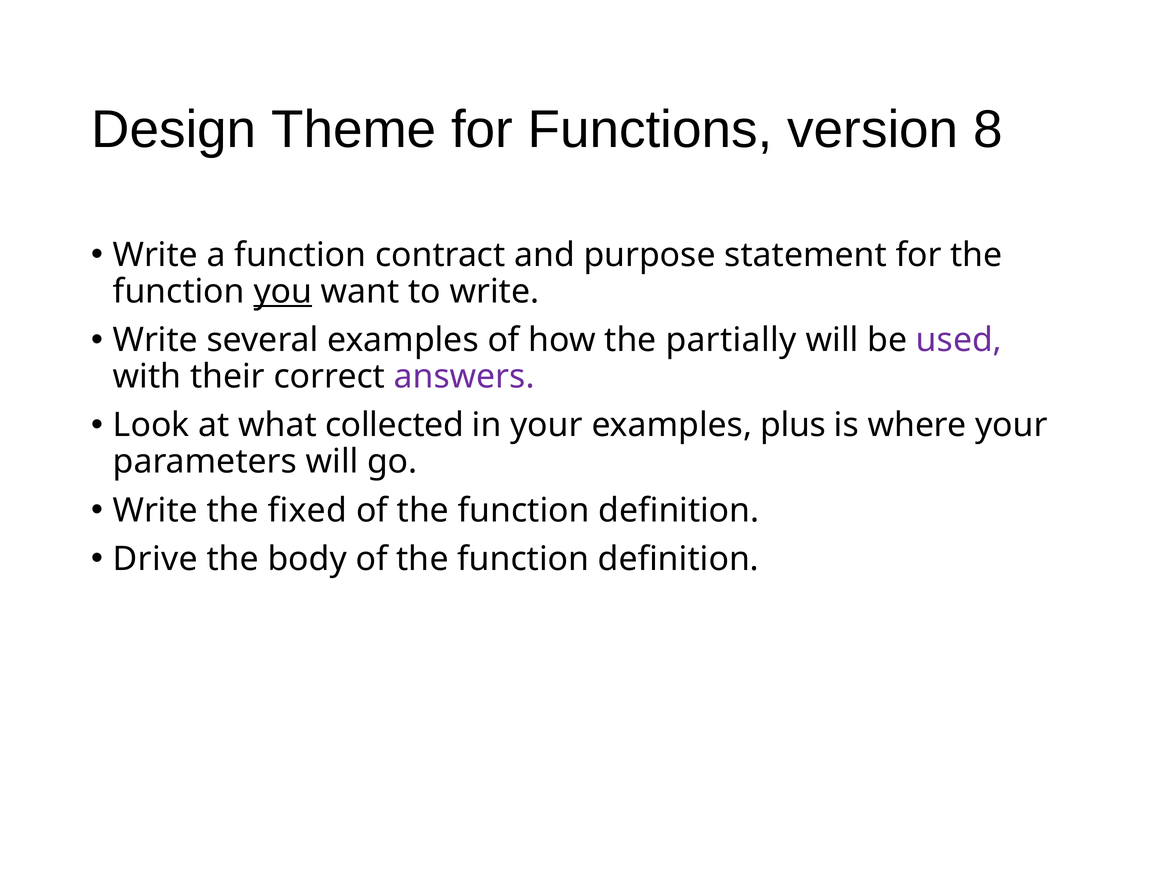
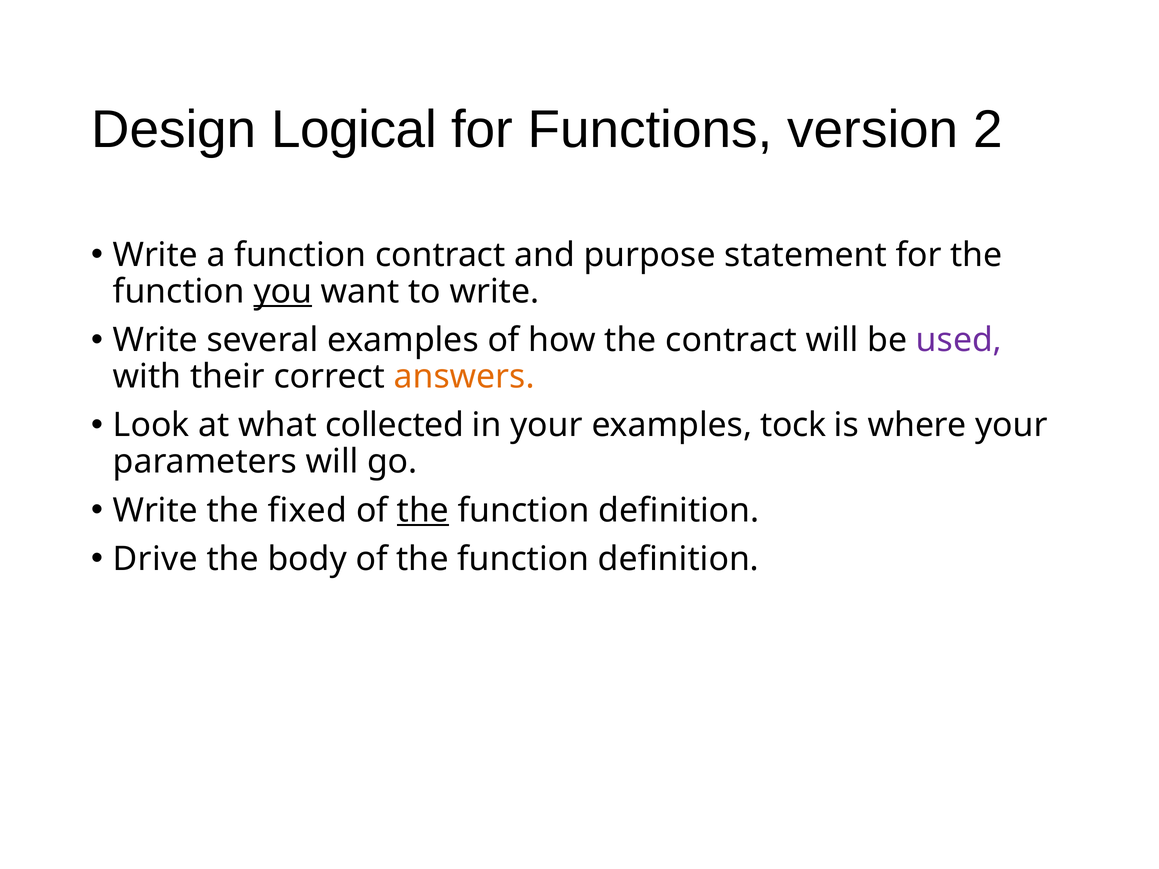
Theme: Theme -> Logical (354, 130)
8: 8 -> 2 (988, 130)
the partially: partially -> contract (731, 340)
answers colour: purple -> orange (464, 377)
plus: plus -> tock (793, 425)
the underline: none -> present (423, 511)
